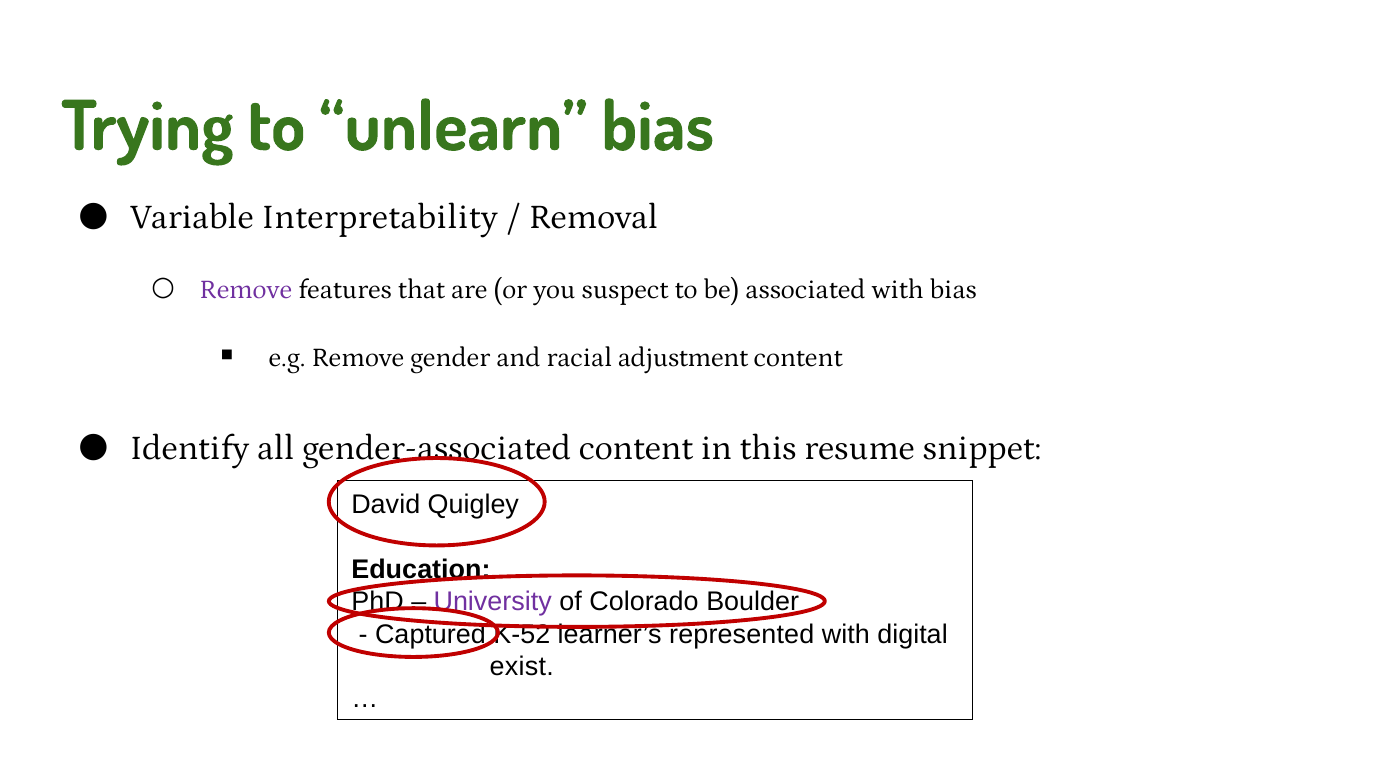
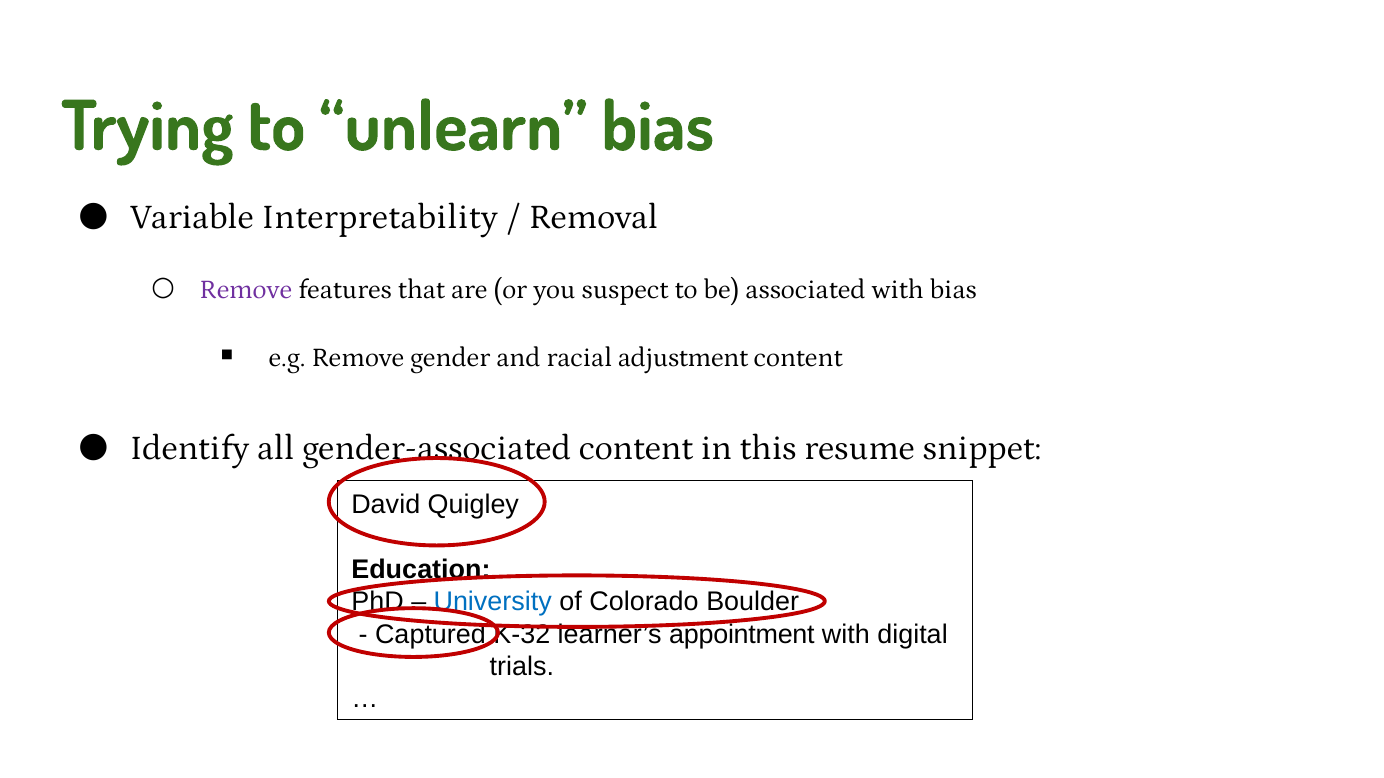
University colour: purple -> blue (493, 602)
K-52: K-52 -> K-32 (522, 635)
represented: represented -> appointment (742, 635)
exist: exist -> trials (522, 667)
